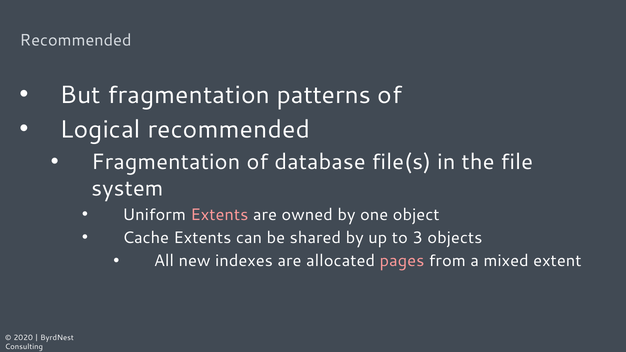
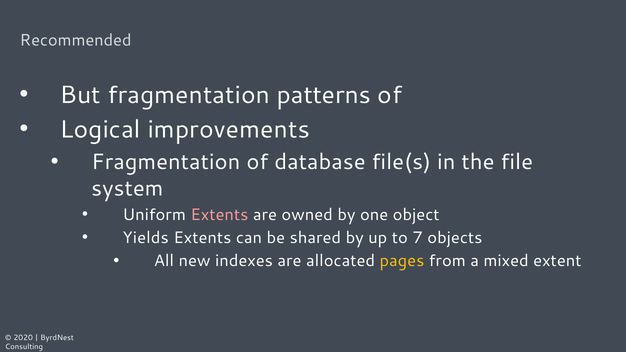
Logical recommended: recommended -> improvements (229, 130)
Cache: Cache -> Yields (146, 238)
3: 3 -> 7 (418, 238)
pages colour: pink -> yellow (402, 261)
